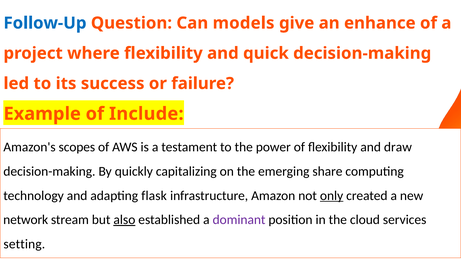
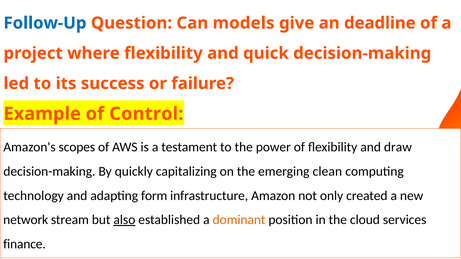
enhance: enhance -> deadline (380, 23)
Include: Include -> Control (146, 114)
share: share -> clean (327, 172)
flask: flask -> form (154, 196)
only underline: present -> none (332, 196)
dominant colour: purple -> orange (239, 220)
setting: setting -> finance (24, 244)
